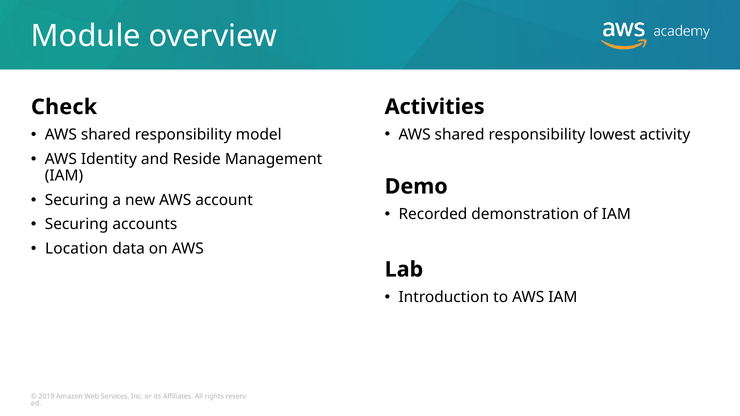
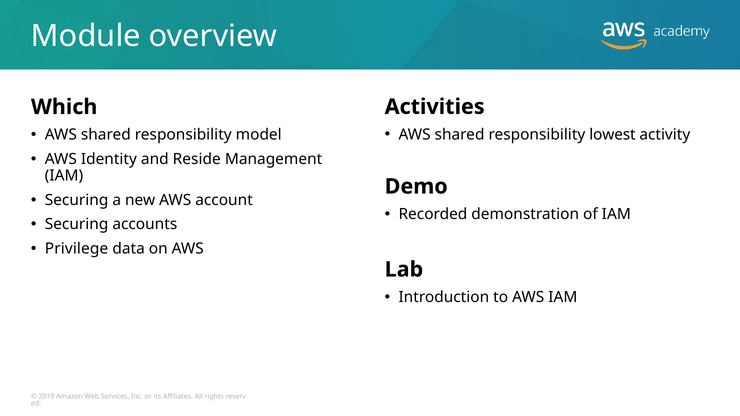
Check: Check -> Which (64, 107)
Location: Location -> Privilege (77, 249)
